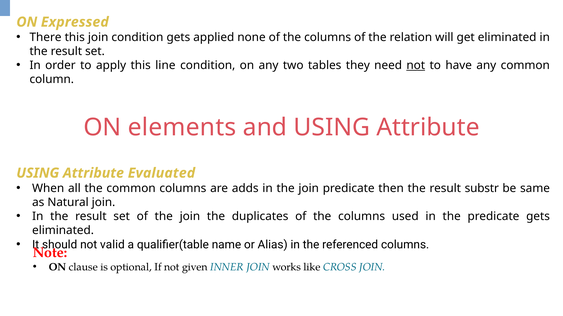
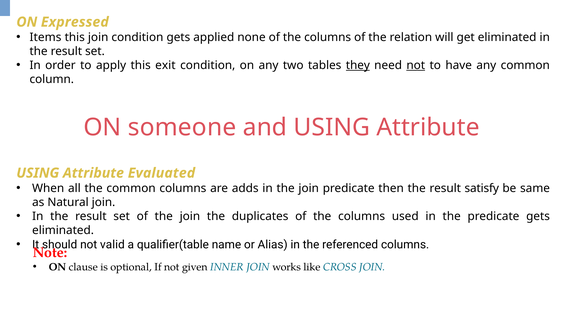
There: There -> Items (45, 37)
line: line -> exit (165, 66)
they underline: none -> present (358, 66)
elements: elements -> someone (182, 128)
substr: substr -> satisfy (482, 189)
